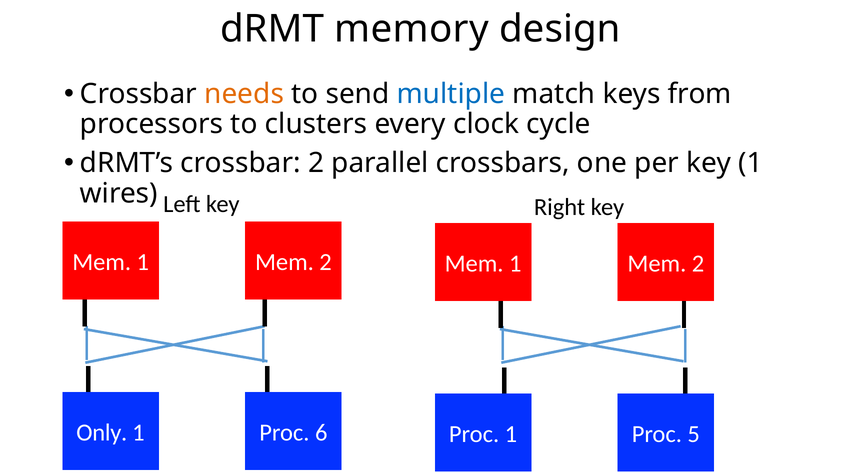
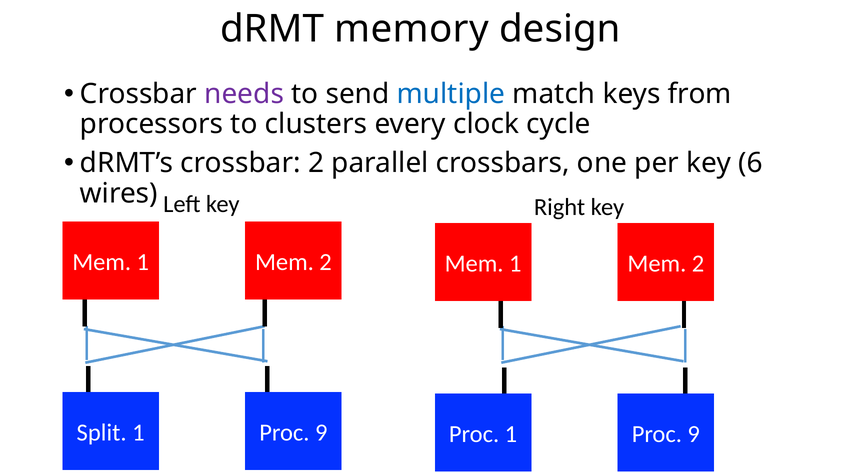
needs colour: orange -> purple (244, 94)
key 1: 1 -> 6 (750, 163)
Only: Only -> Split (102, 433)
6: 6 -> 9 (321, 433)
5: 5 -> 9 (694, 434)
